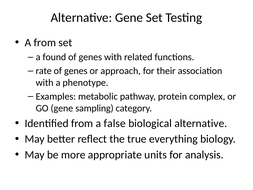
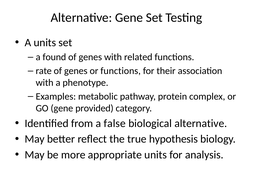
A from: from -> units (45, 43)
or approach: approach -> functions (121, 71)
sampling: sampling -> provided (94, 108)
everything: everything -> hypothesis (173, 139)
